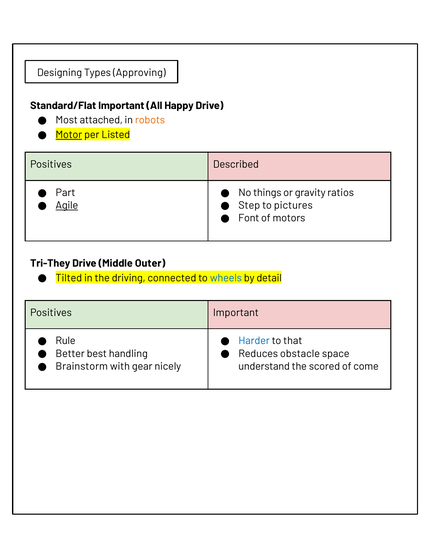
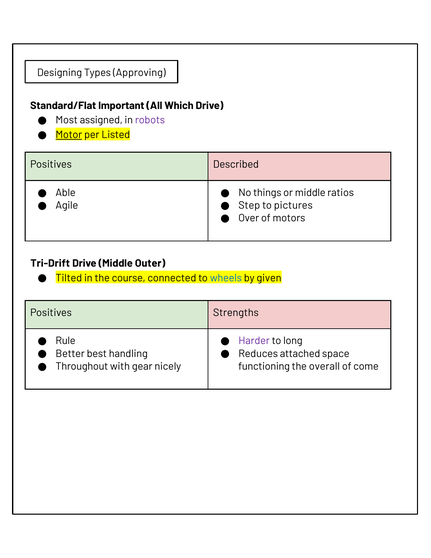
Happy: Happy -> Which (179, 105)
attached: attached -> assigned (101, 120)
robots colour: orange -> purple (150, 120)
Part: Part -> Able (66, 193)
or gravity: gravity -> middle (310, 193)
Agile underline: present -> none (67, 205)
Font: Font -> Over (249, 218)
Tri-They: Tri-They -> Tri-Drift (50, 263)
driving: driving -> course (129, 278)
detail: detail -> given (269, 278)
Positives Important: Important -> Strengths (236, 312)
Harder colour: blue -> purple (254, 341)
that: that -> long (293, 341)
obstacle: obstacle -> attached (300, 353)
Brainstorm: Brainstorm -> Throughout (82, 366)
understand: understand -> functioning (264, 366)
scored: scored -> overall (324, 366)
